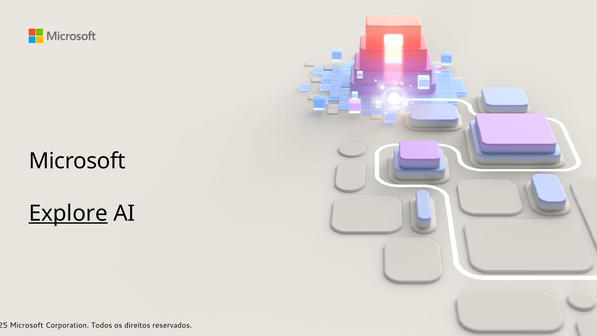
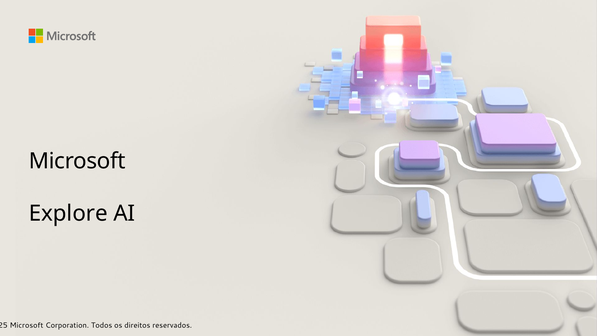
Explore underline: present -> none (68, 213)
